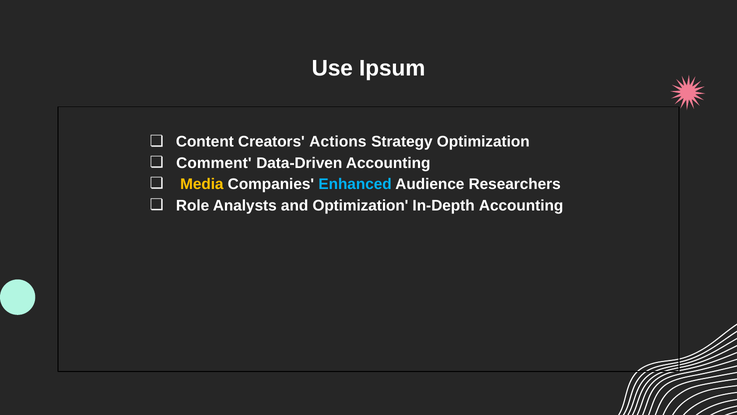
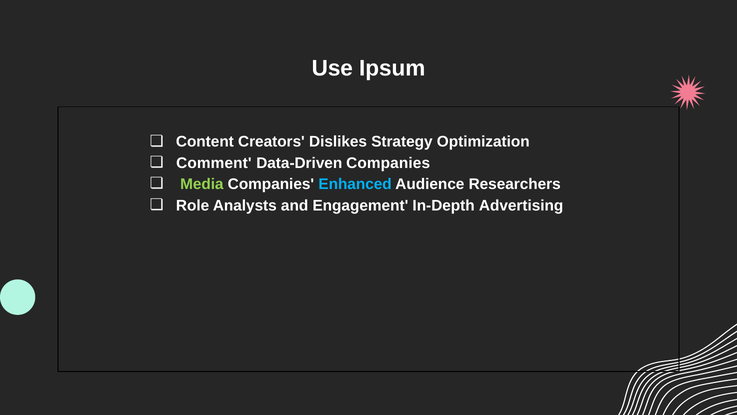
Actions: Actions -> Dislikes (338, 142)
Data-Driven Accounting: Accounting -> Companies (388, 163)
Media colour: yellow -> light green (202, 184)
and Optimization: Optimization -> Engagement (360, 205)
In-Depth Accounting: Accounting -> Advertising (521, 205)
